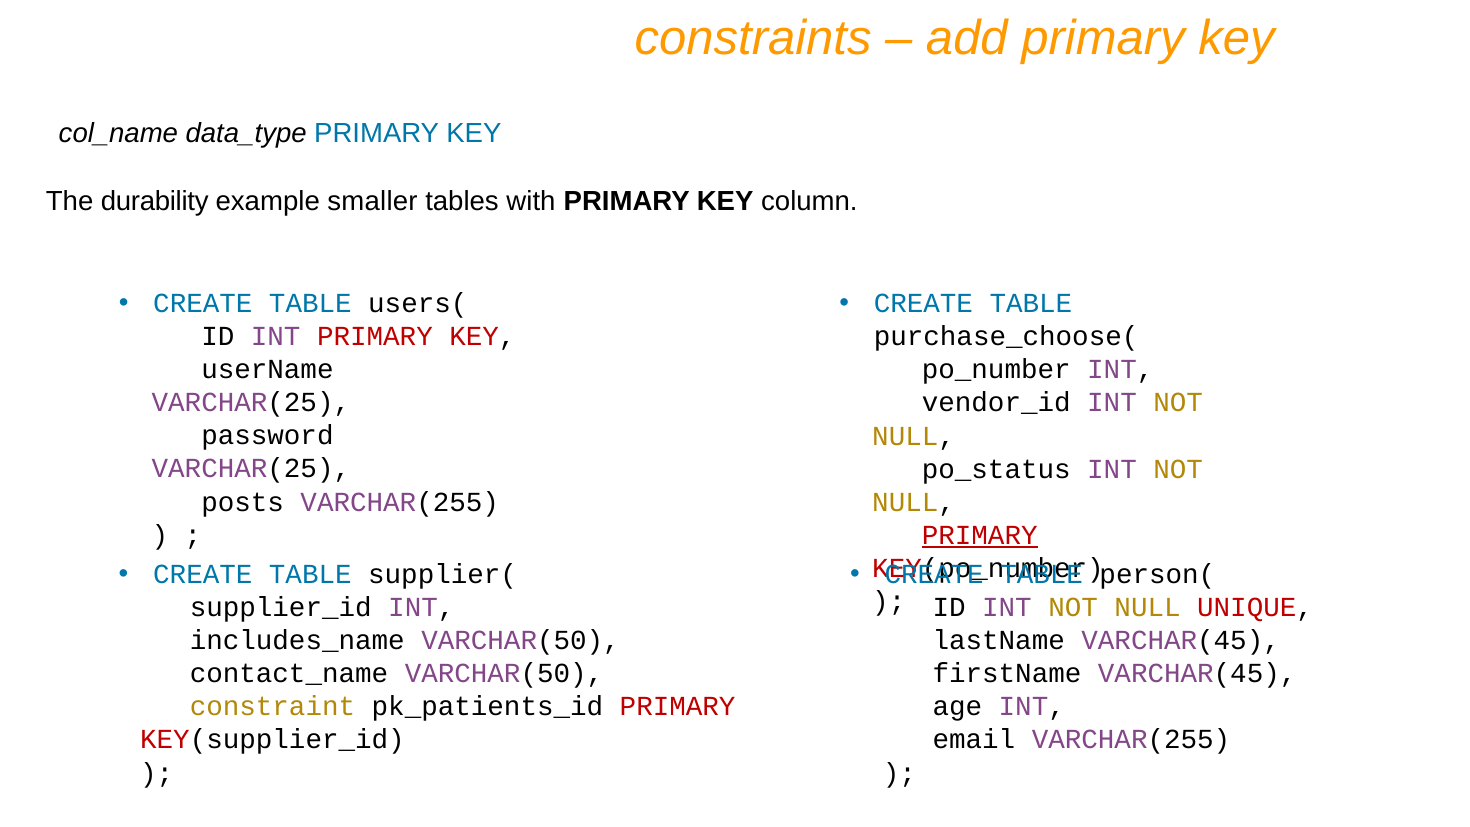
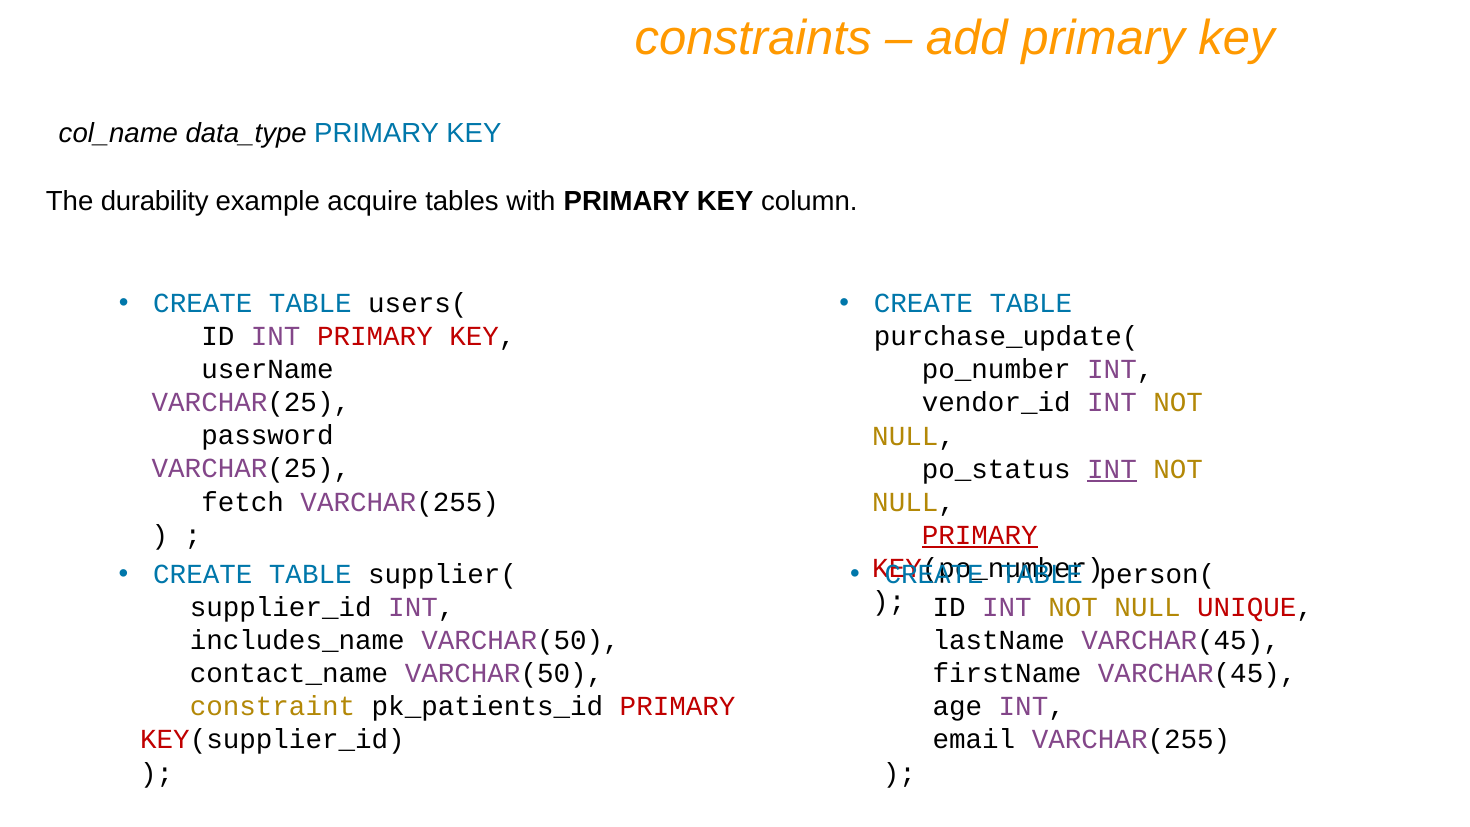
smaller: smaller -> acquire (373, 201)
purchase_choose(: purchase_choose( -> purchase_update( (1006, 337)
INT underline: none -> present (1112, 469)
posts: posts -> fetch (243, 502)
